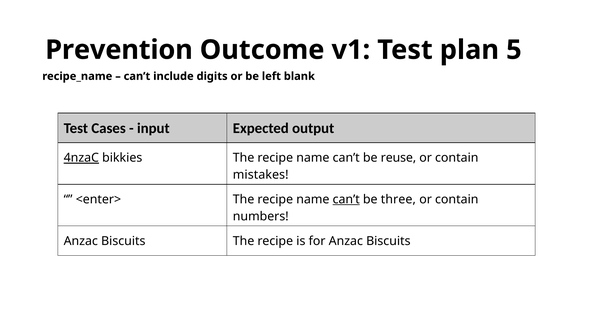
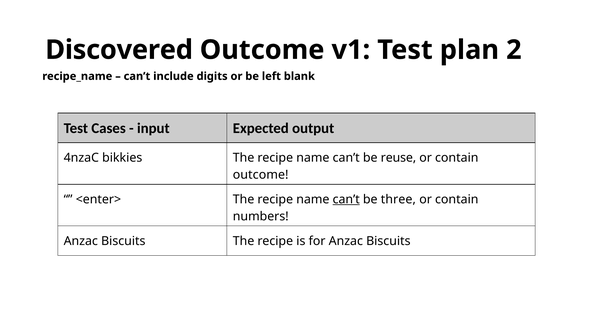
Prevention: Prevention -> Discovered (119, 50)
5: 5 -> 2 (514, 50)
4nzaC underline: present -> none (81, 158)
mistakes: mistakes -> outcome (261, 175)
